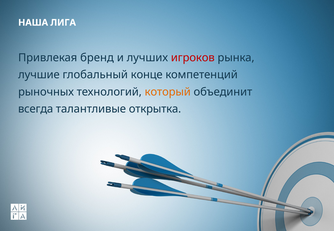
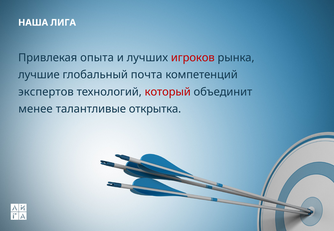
бренд: бренд -> опыта (97, 58)
конце: конце -> почта (147, 75)
рыночных: рыночных -> экспертов (46, 92)
который colour: orange -> red (168, 92)
всегда: всегда -> менее (35, 109)
